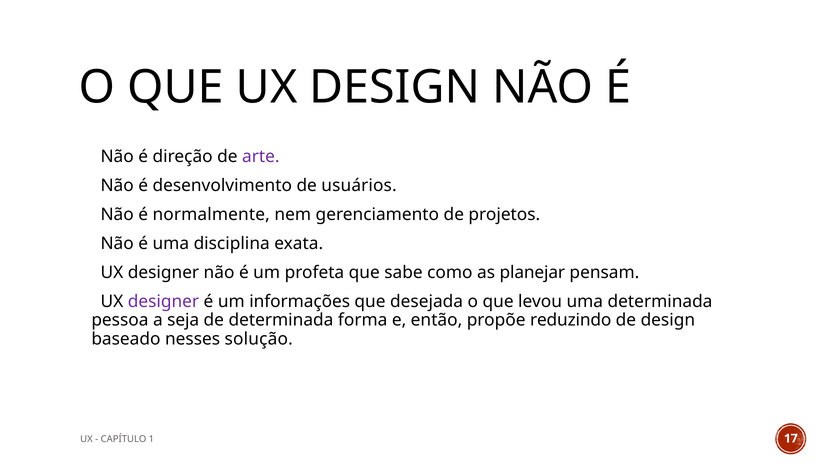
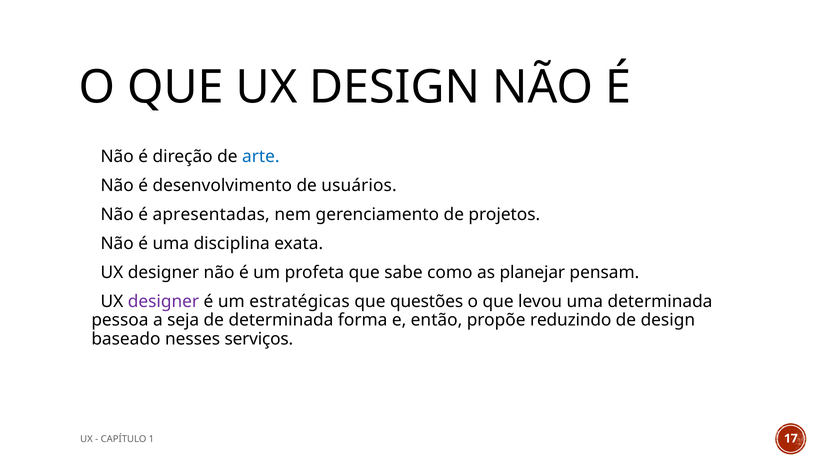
arte colour: purple -> blue (261, 157)
normalmente: normalmente -> apresentadas (211, 215)
informações: informações -> estratégicas (300, 302)
desejada: desejada -> questões (427, 302)
solução: solução -> serviços (259, 339)
